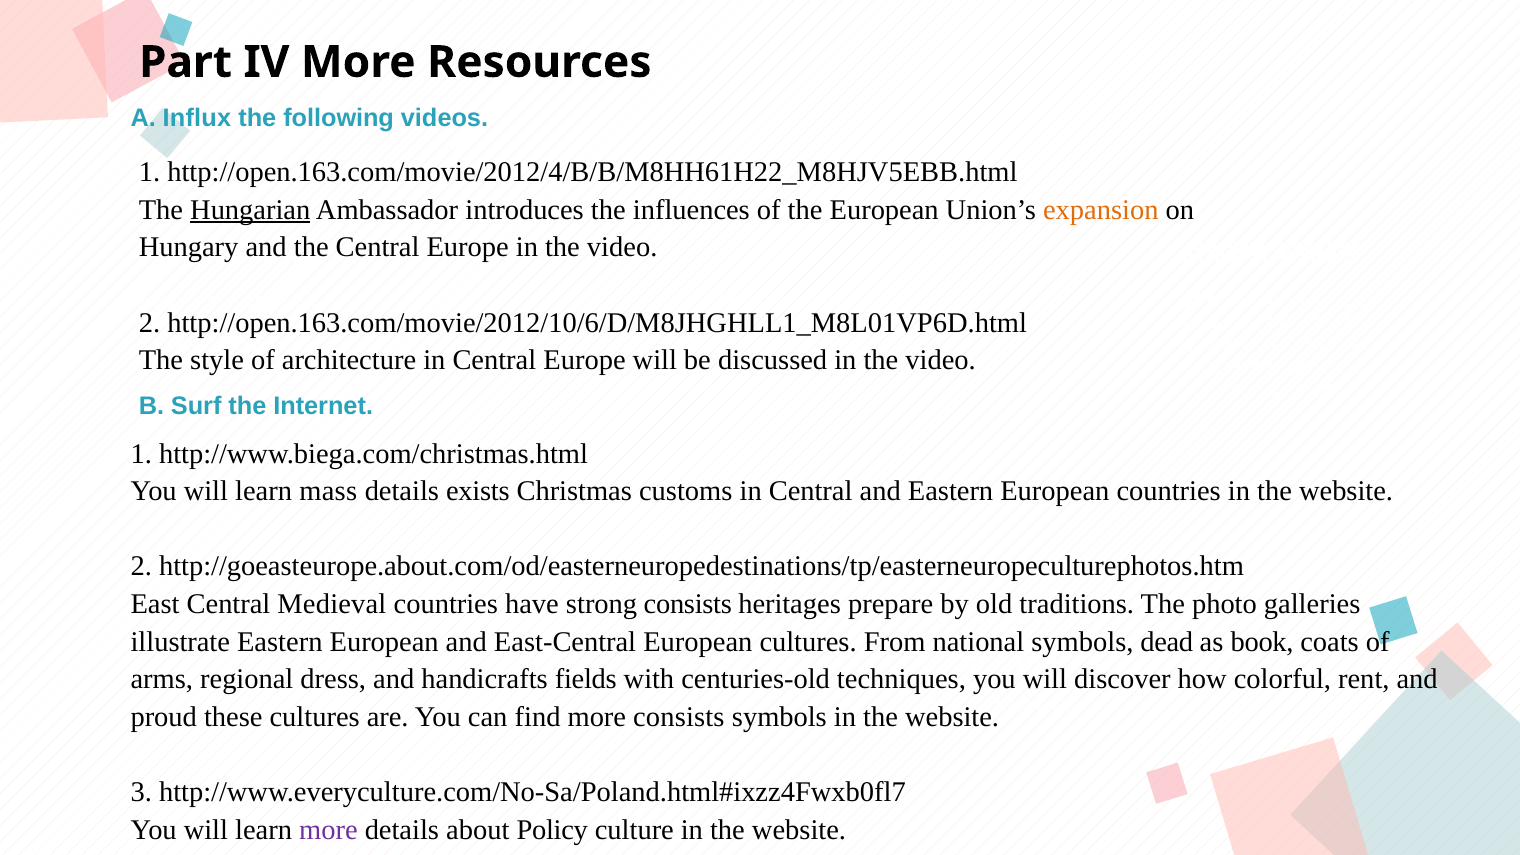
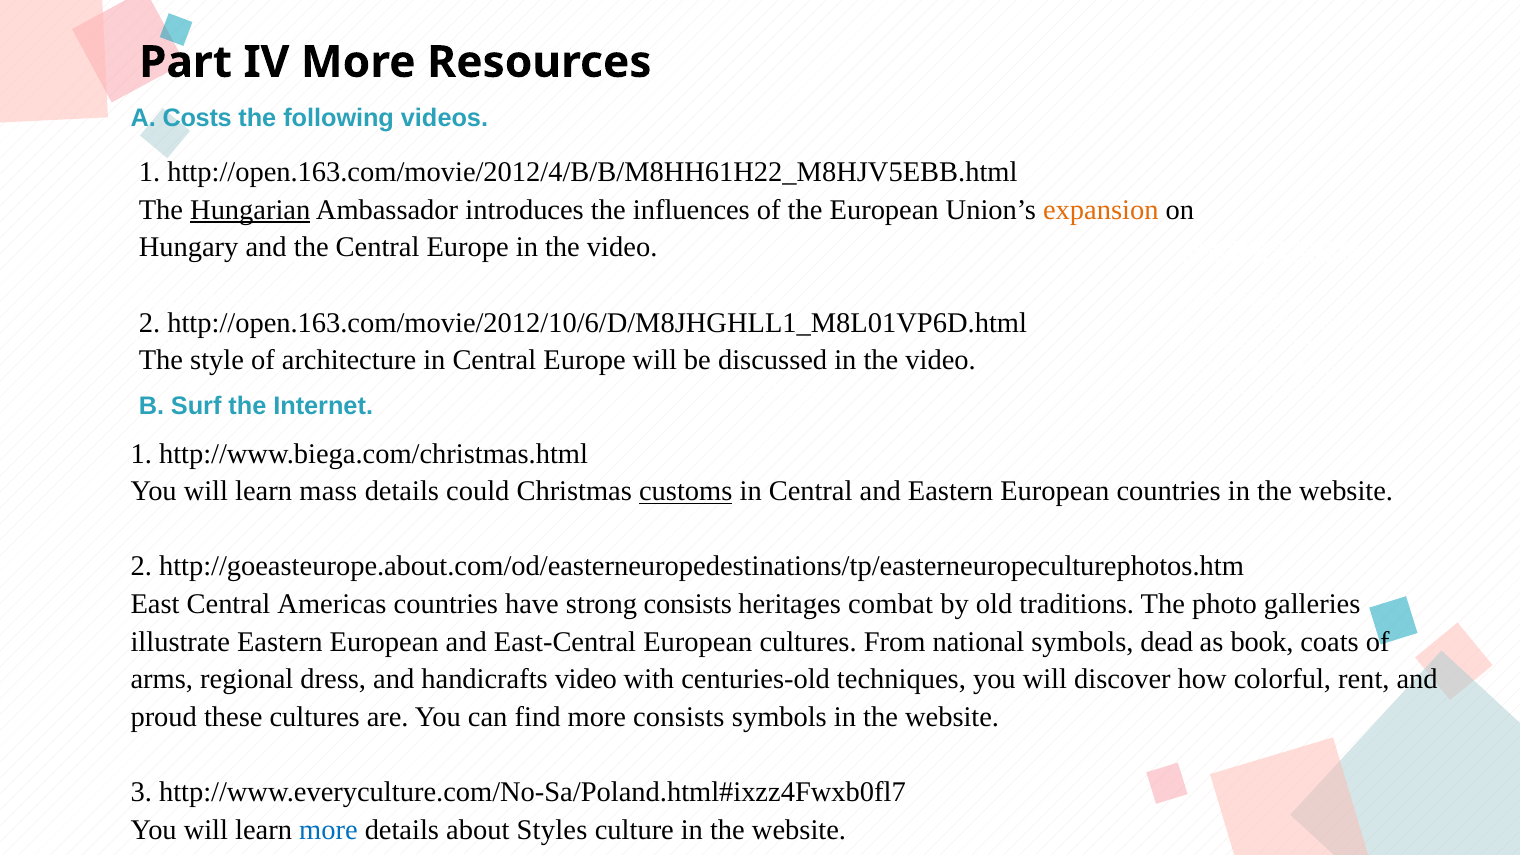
Influx: Influx -> Costs (197, 118)
exists: exists -> could (478, 491)
customs underline: none -> present (686, 491)
Medieval: Medieval -> Americas (332, 604)
prepare: prepare -> combat (891, 604)
fields: fields -> video (586, 679)
more colour: purple -> blue (328, 830)
Policy: Policy -> Styles (552, 830)
